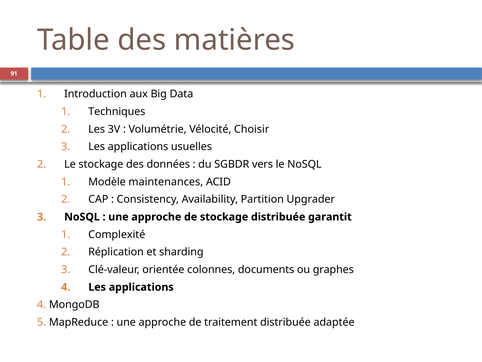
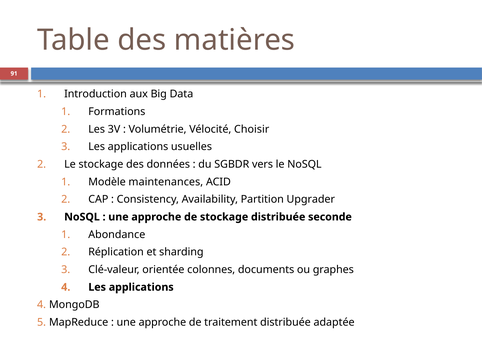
Techniques: Techniques -> Formations (117, 111)
garantit: garantit -> seconde (330, 217)
Complexité: Complexité -> Abondance (117, 234)
